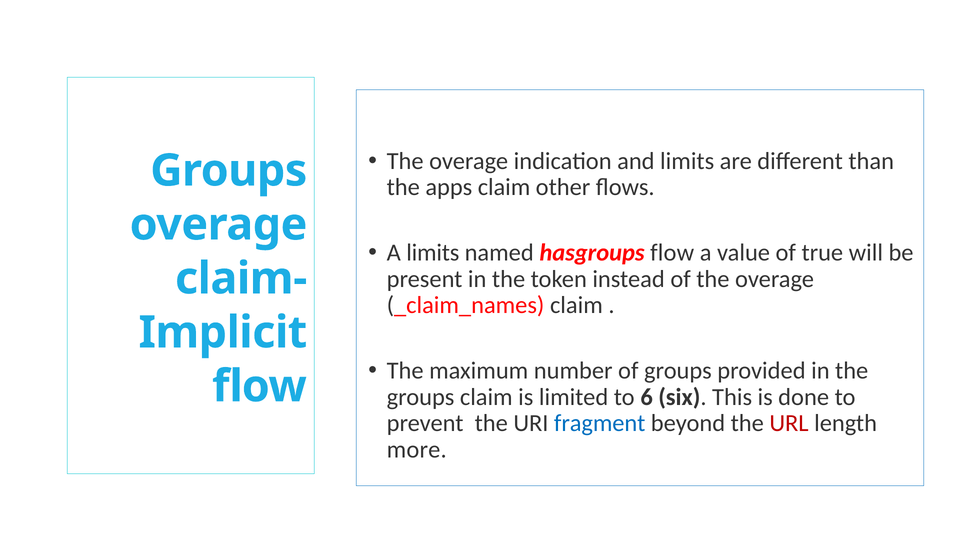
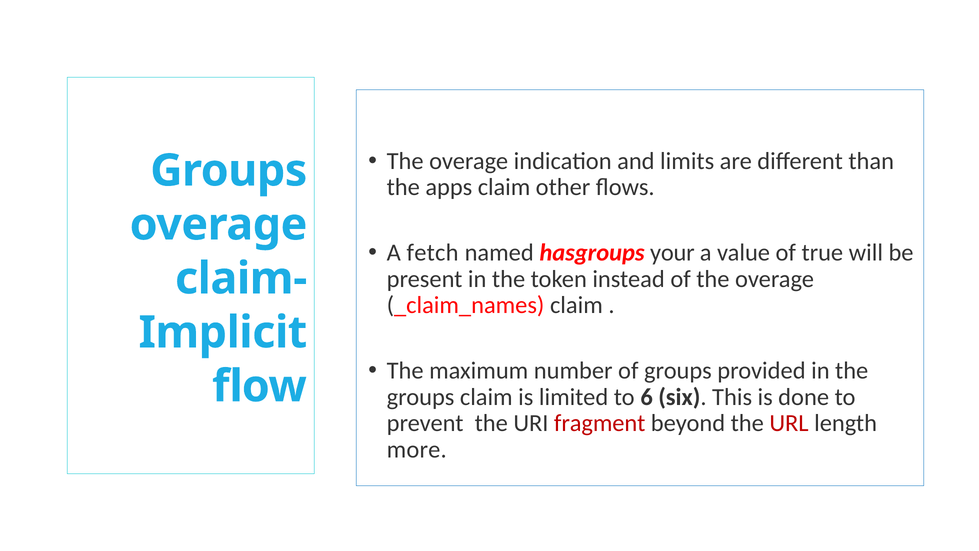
A limits: limits -> fetch (433, 252)
hasgroups flow: flow -> your (672, 252)
fragment colour: blue -> red (600, 423)
